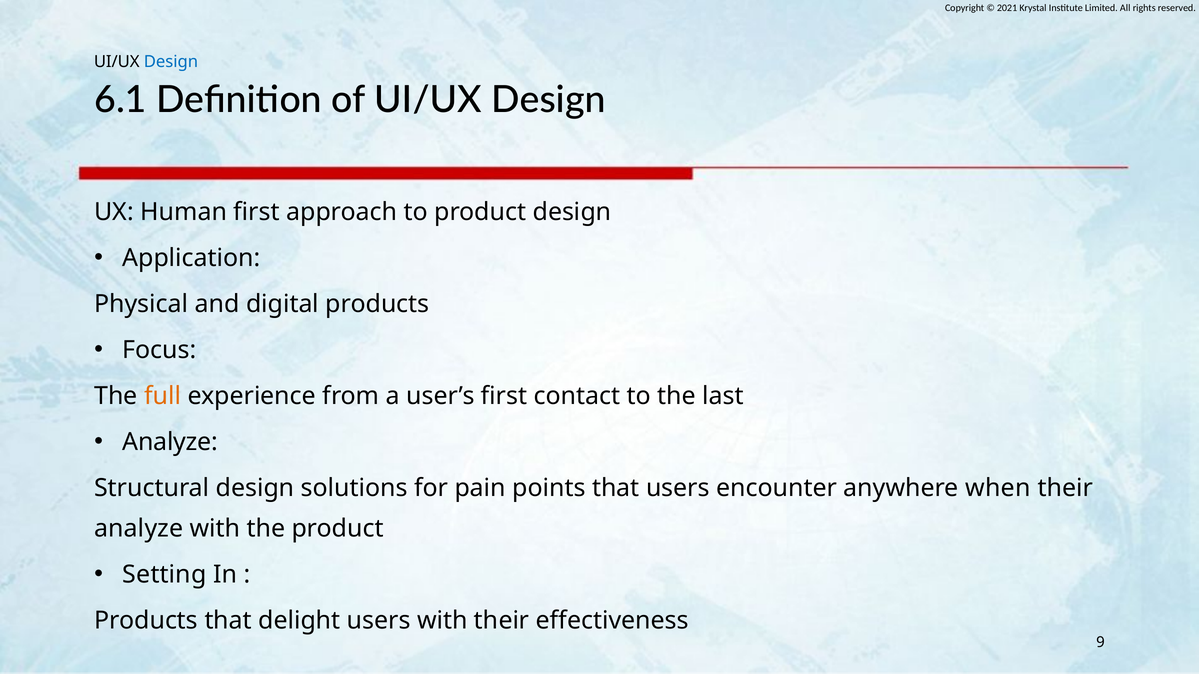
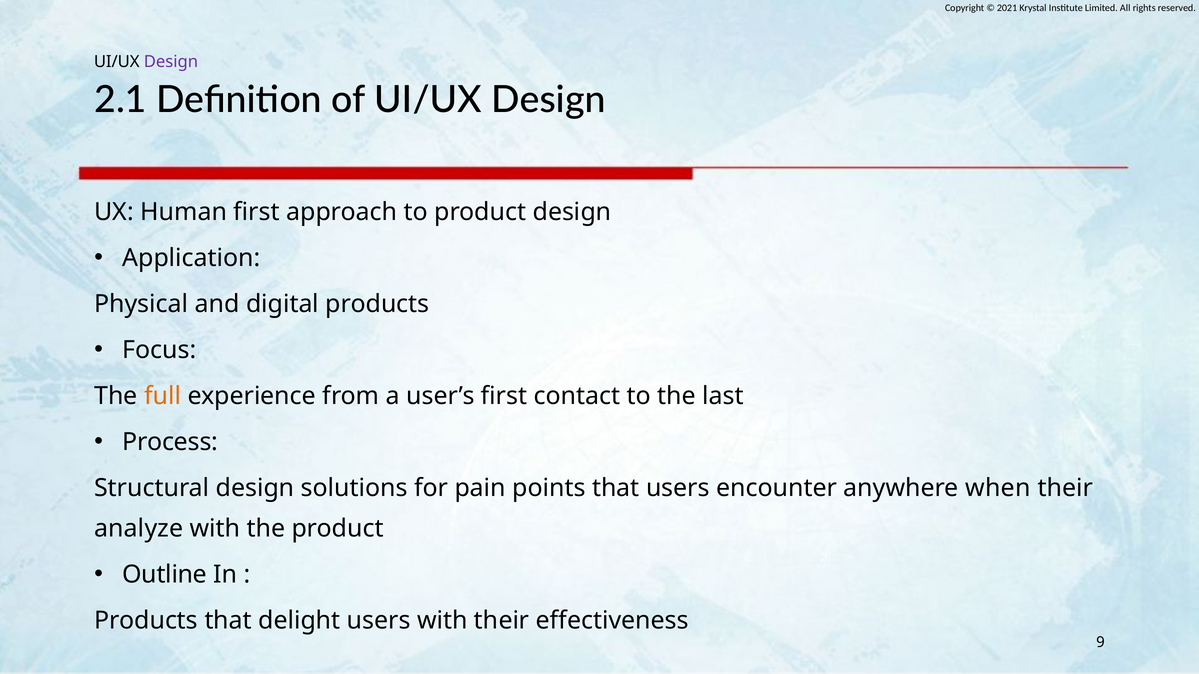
Design colour: blue -> purple (171, 62)
6.1: 6.1 -> 2.1 (120, 100)
Analyze: Analyze -> Process (170, 442)
Setting: Setting -> Outline (165, 575)
